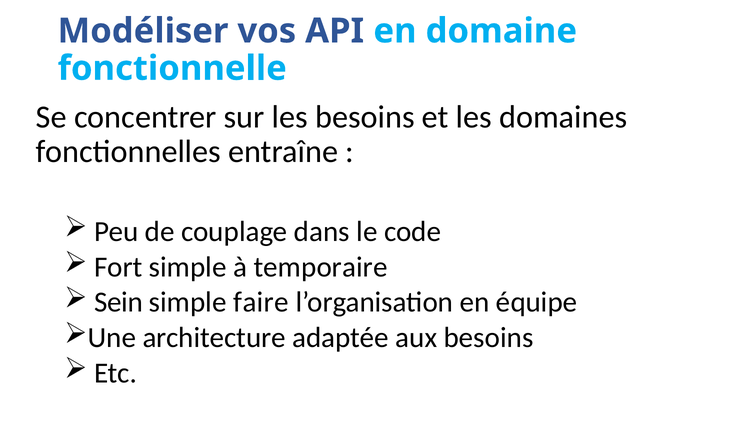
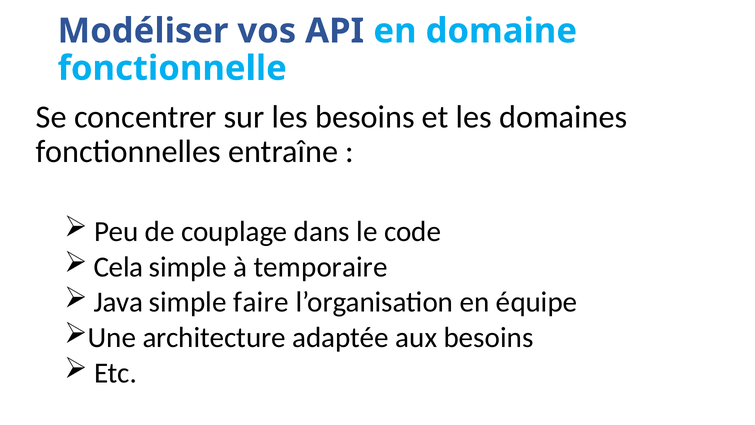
Fort: Fort -> Cela (118, 267)
Sein: Sein -> Java (118, 302)
